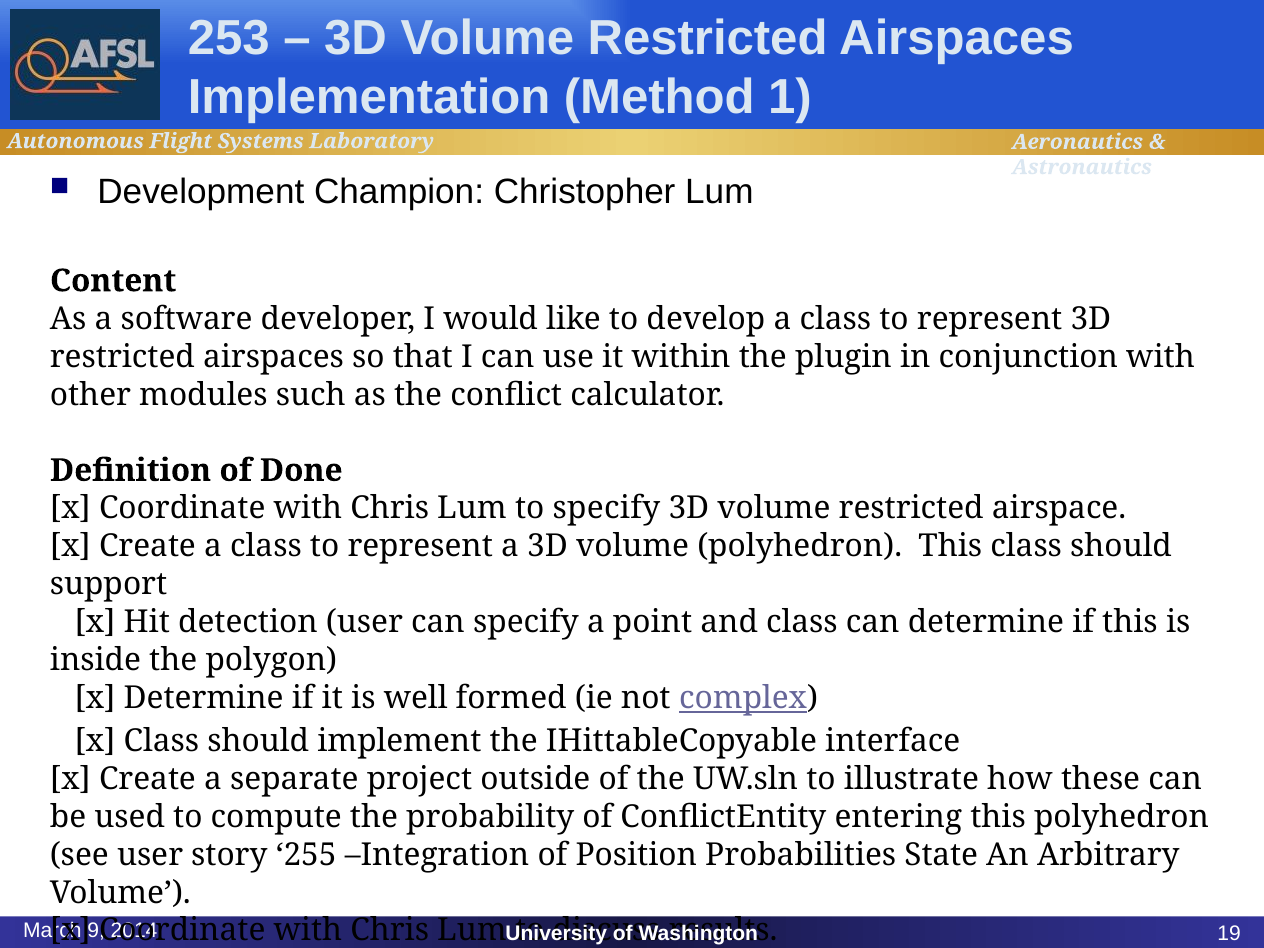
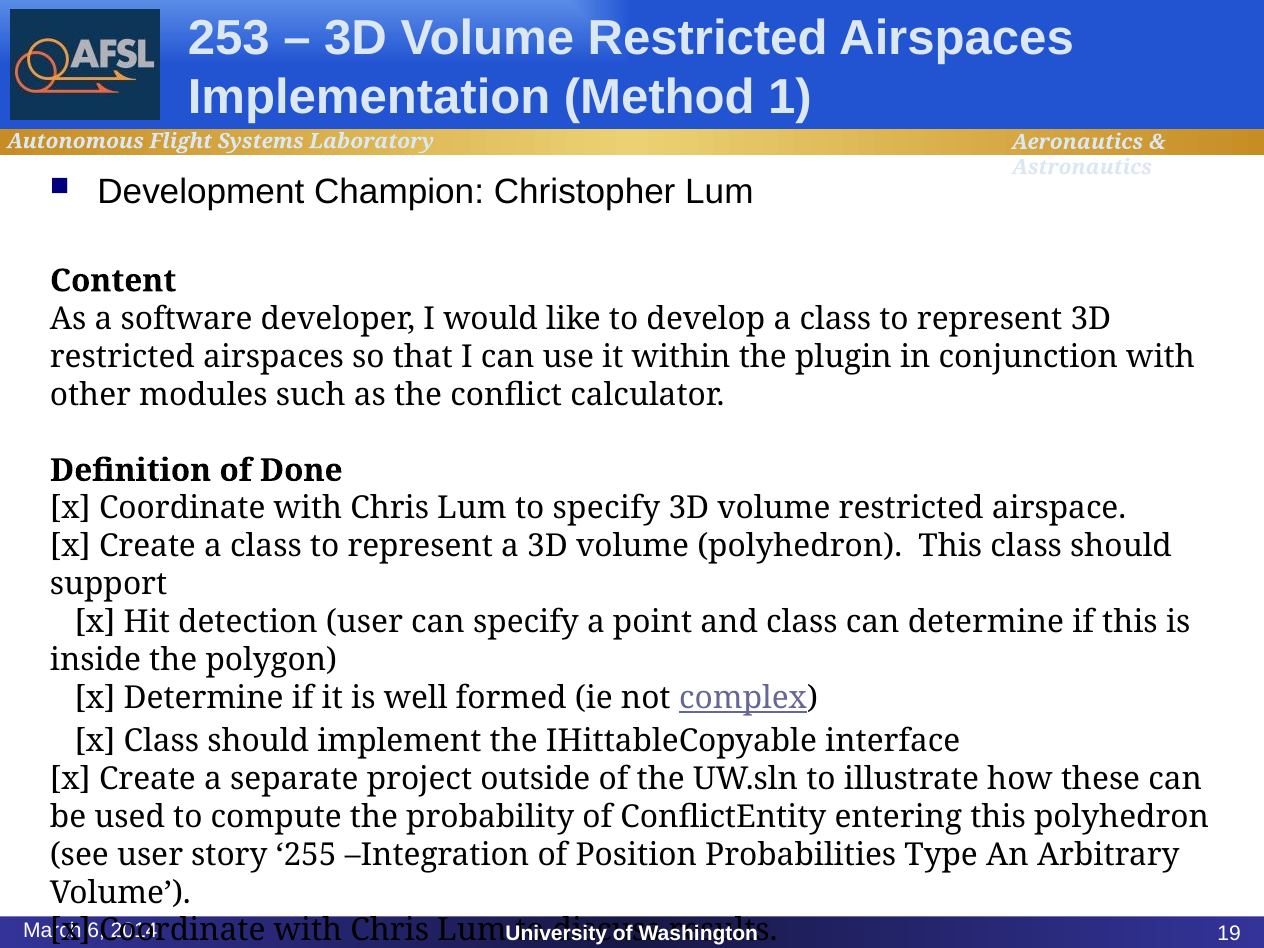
State: State -> Type (941, 855)
9: 9 -> 6 (96, 930)
